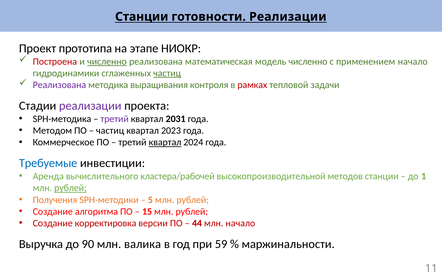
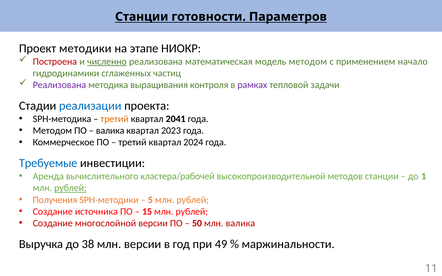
готовности Реализации: Реализации -> Параметров (288, 17)
прототипа: прототипа -> методики (85, 48)
модель численно: численно -> методом (308, 62)
частиц underline: present -> none (167, 73)
рамках colour: red -> purple (252, 85)
реализации colour: purple -> blue (90, 106)
третий colour: purple -> orange (115, 119)
2031: 2031 -> 2041 (176, 119)
частиц: частиц -> валика (110, 131)
квартал underline: present -> none (165, 143)
алгоритма: алгоритма -> источника (96, 212)
корректировка: корректировка -> многослойной (106, 224)
44: 44 -> 50 (197, 224)
млн начало: начало -> валика (240, 224)
90: 90 -> 38 (88, 244)
млн валика: валика -> версии (143, 244)
59: 59 -> 49 (221, 244)
